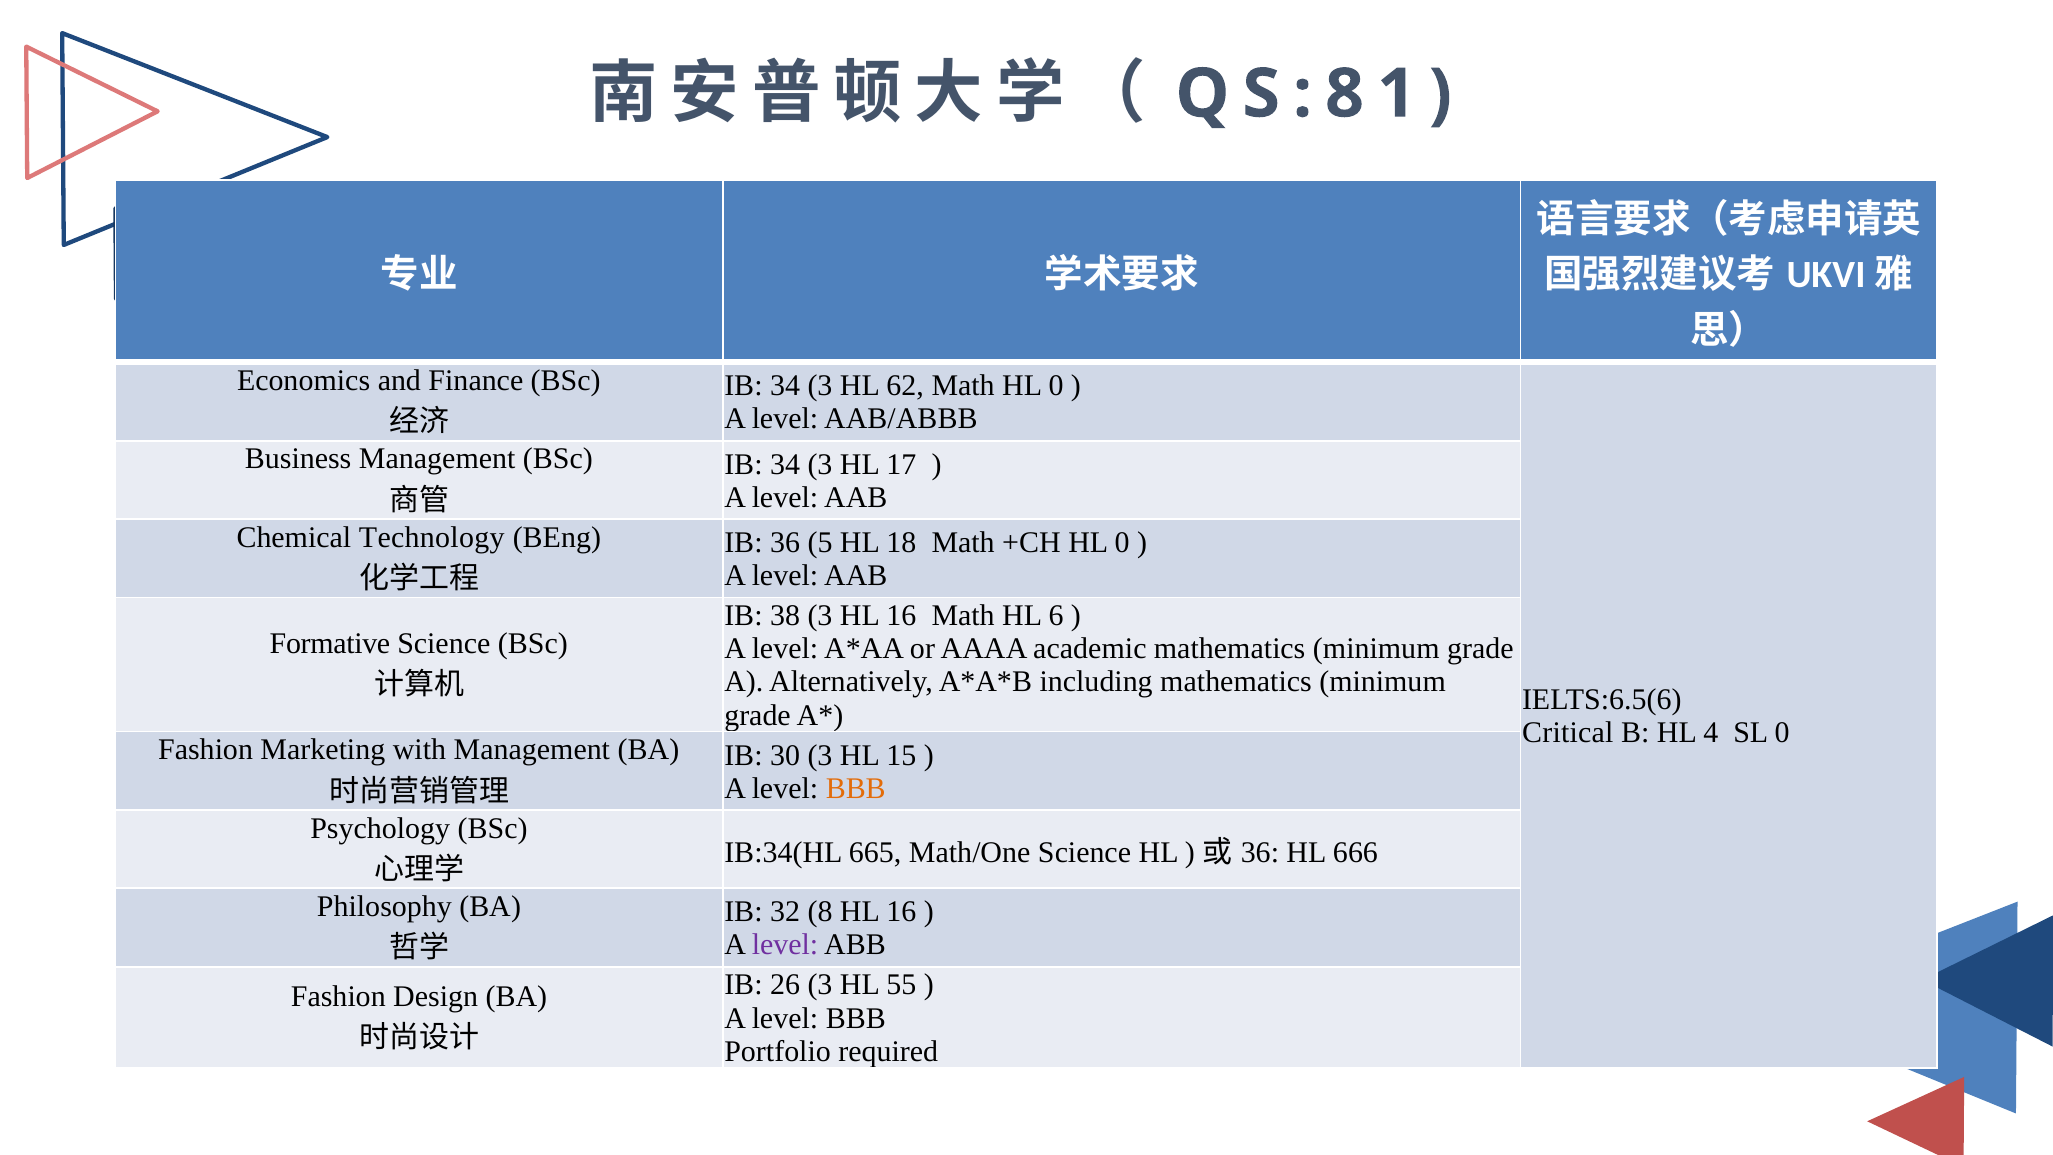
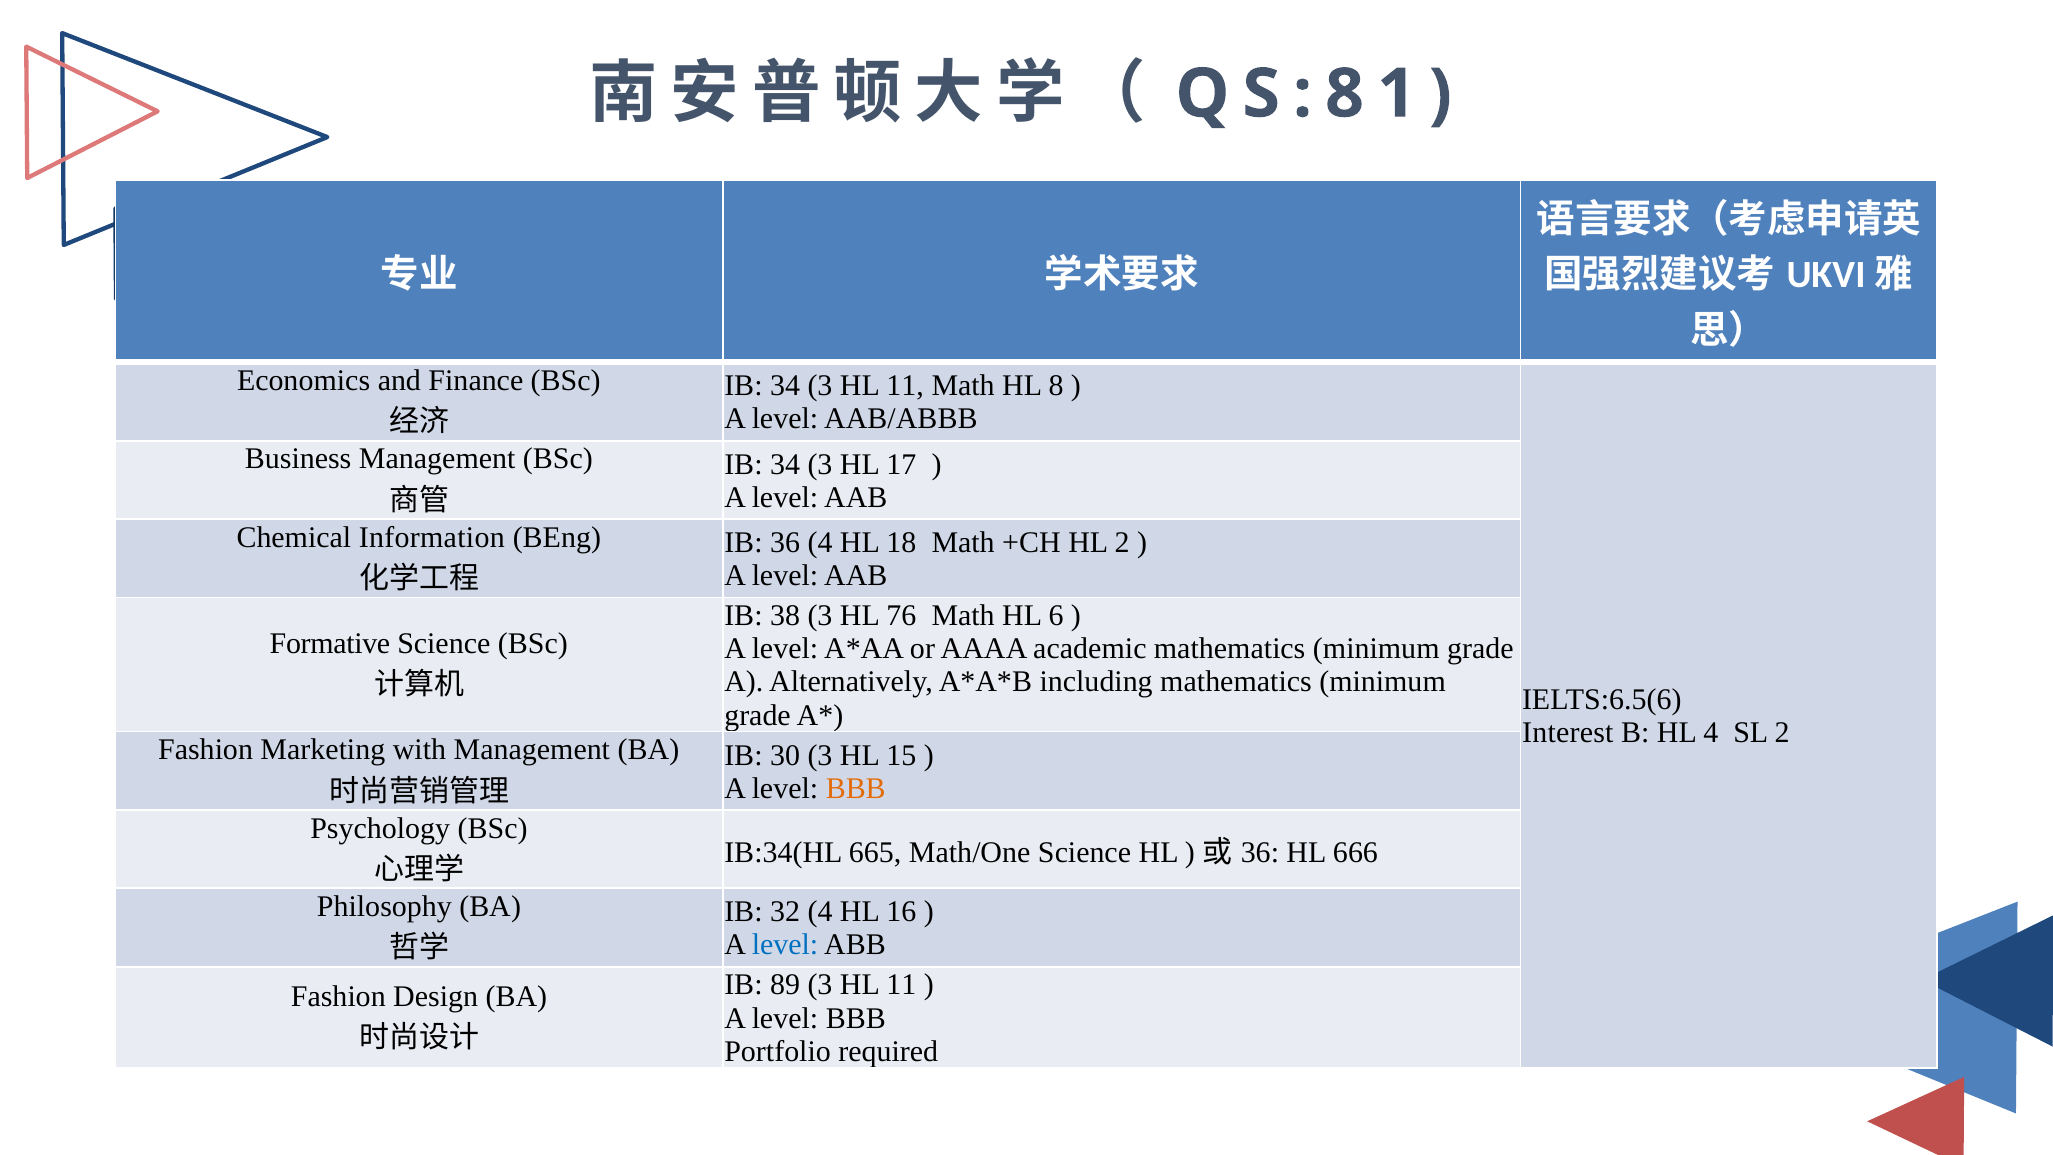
34 3 HL 62: 62 -> 11 (905, 386)
Math HL 0: 0 -> 8 (1056, 386)
Technology: Technology -> Information (432, 537)
36 5: 5 -> 4 (820, 543)
+CH HL 0: 0 -> 2 (1122, 543)
3 HL 16: 16 -> 76 (901, 616)
Critical: Critical -> Interest (1568, 732)
SL 0: 0 -> 2 (1782, 732)
32 8: 8 -> 4 (820, 912)
level colour: purple -> blue (785, 945)
26: 26 -> 89 (785, 985)
55: 55 -> 11 (901, 985)
